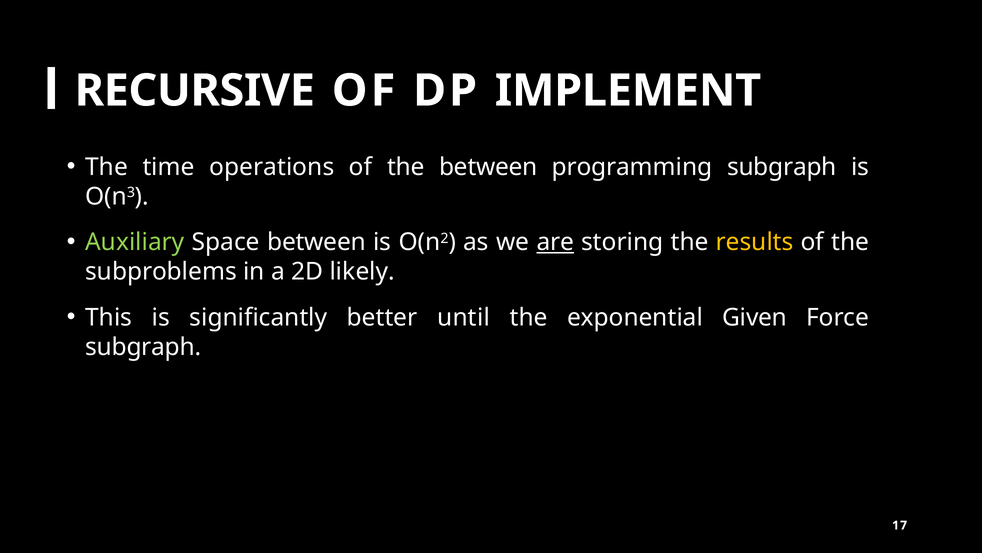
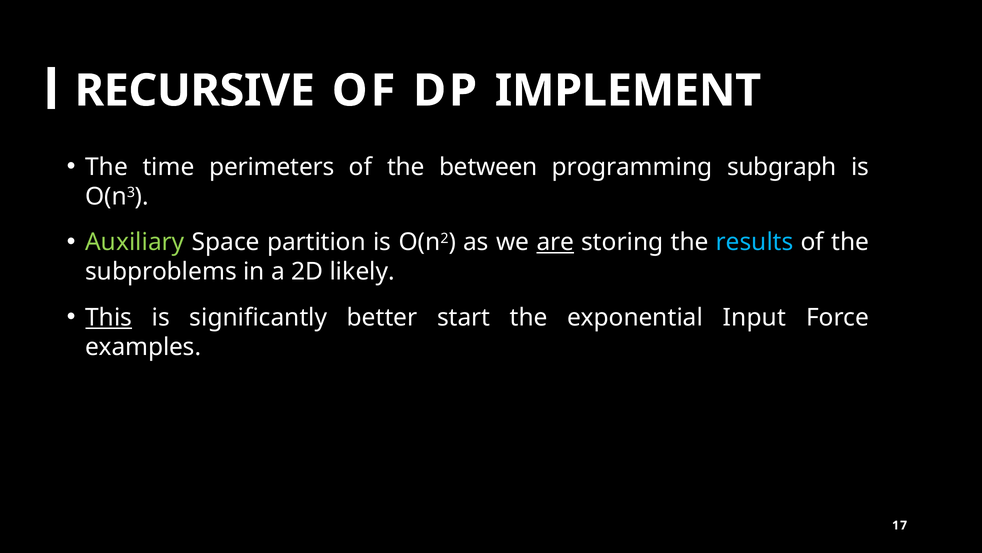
operations: operations -> perimeters (272, 167)
Space between: between -> partition (316, 242)
results colour: yellow -> light blue (755, 242)
This underline: none -> present (109, 317)
until: until -> start (464, 317)
Given: Given -> Input (754, 317)
subgraph: subgraph -> examples (143, 347)
